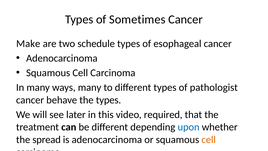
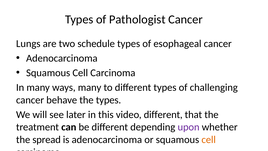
Sometimes: Sometimes -> Pathologist (137, 19)
Make: Make -> Lungs (28, 44)
pathologist: pathologist -> challenging (214, 87)
video required: required -> different (163, 114)
upon colour: blue -> purple (189, 127)
